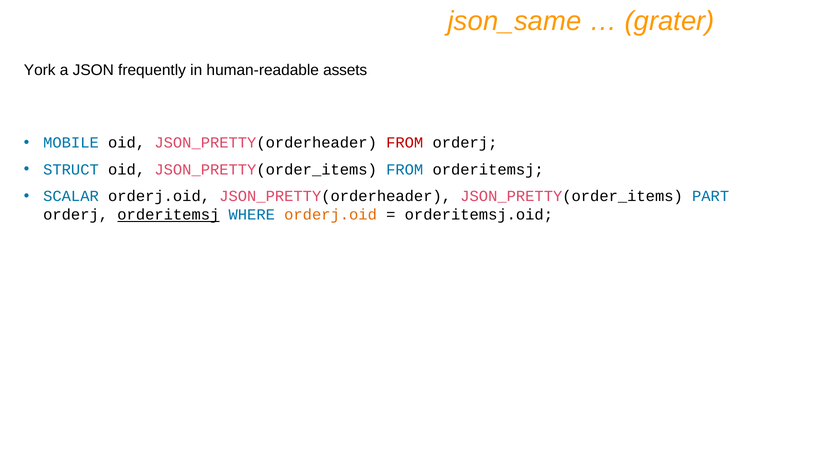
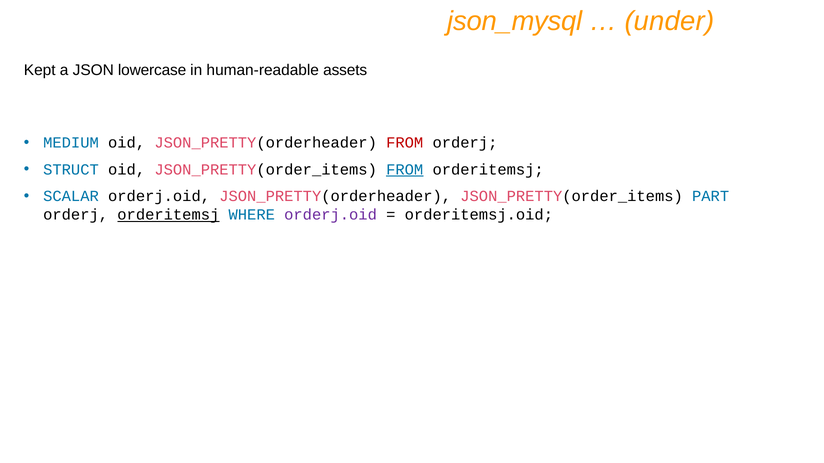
json_same: json_same -> json_mysql (515, 21)
grater: grater -> under (670, 21)
York: York -> Kept (40, 70)
frequently: frequently -> lowercase (152, 70)
MOBILE: MOBILE -> MEDIUM (71, 143)
FROM underline: none -> present (405, 170)
orderj.oid colour: orange -> purple (331, 215)
